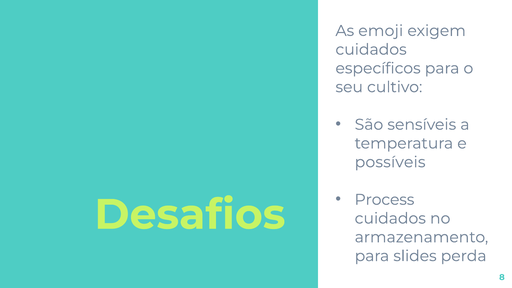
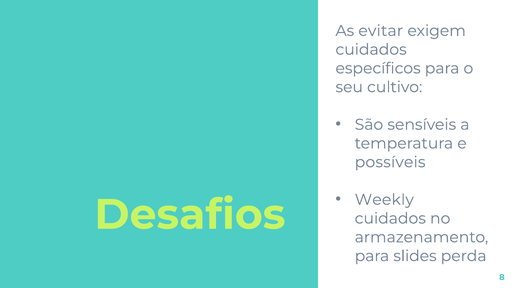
emoji: emoji -> evitar (381, 31)
Process: Process -> Weekly (384, 200)
